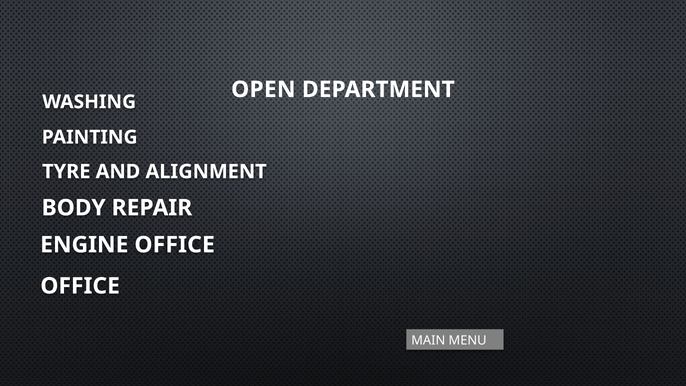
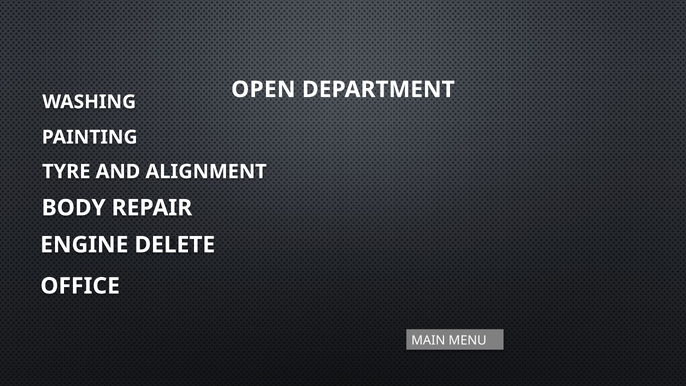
ENGINE OFFICE: OFFICE -> DELETE (175, 245)
